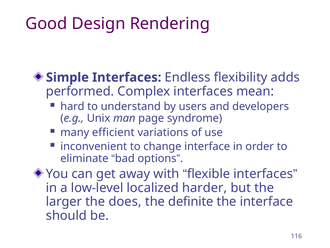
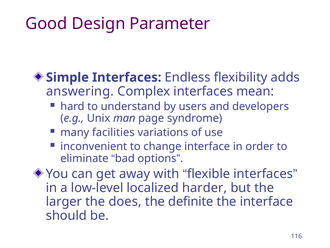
Rendering: Rendering -> Parameter (170, 24)
performed: performed -> answering (80, 91)
efficient: efficient -> facilities (113, 132)
